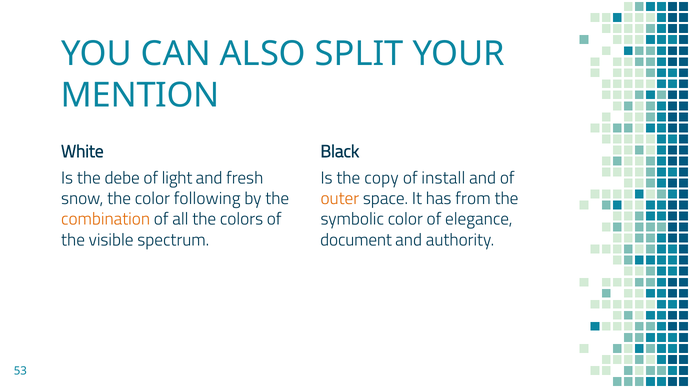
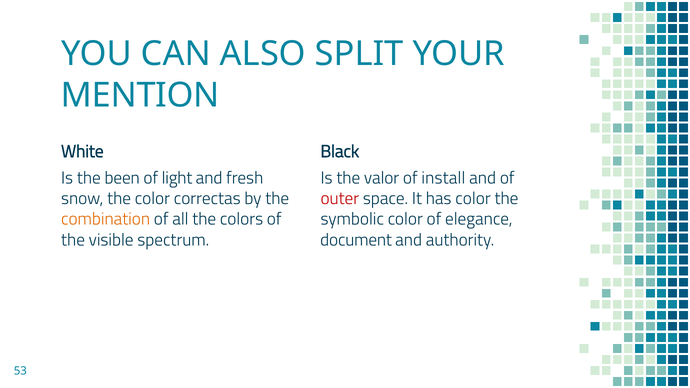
debe: debe -> been (122, 178)
copy: copy -> valor (382, 178)
following: following -> correctas (207, 199)
outer colour: orange -> red (340, 199)
has from: from -> color (473, 199)
